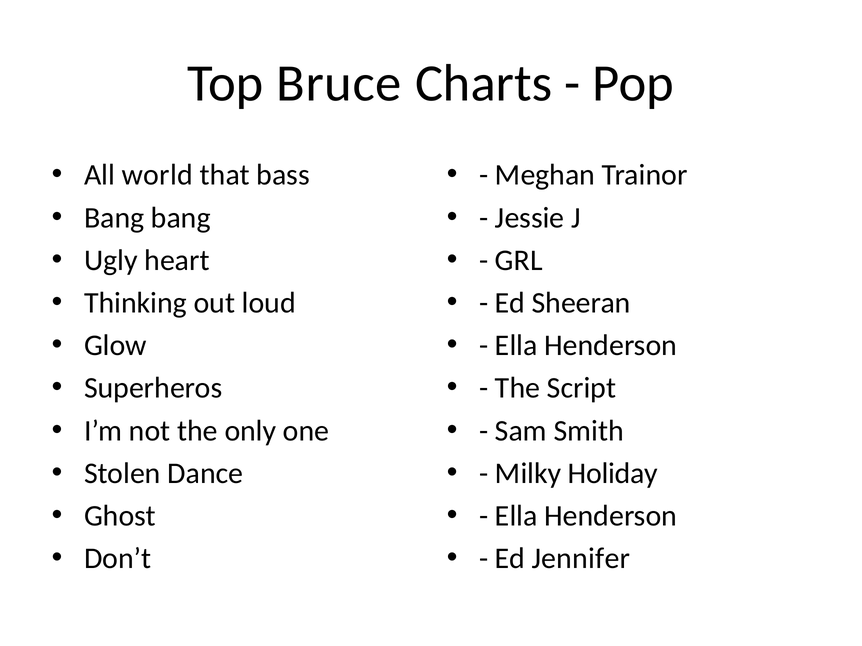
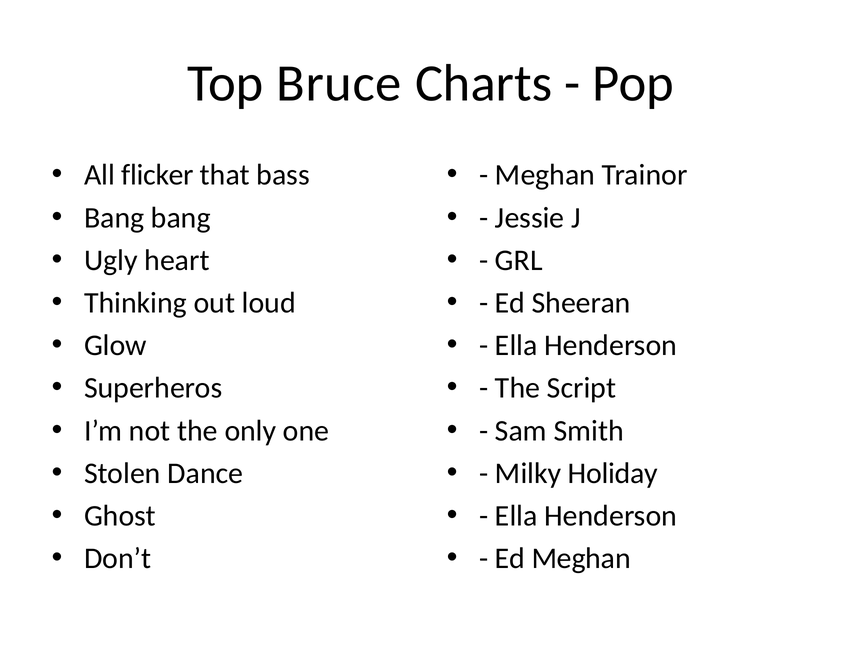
world: world -> flicker (158, 175)
Ed Jennifer: Jennifer -> Meghan (581, 559)
